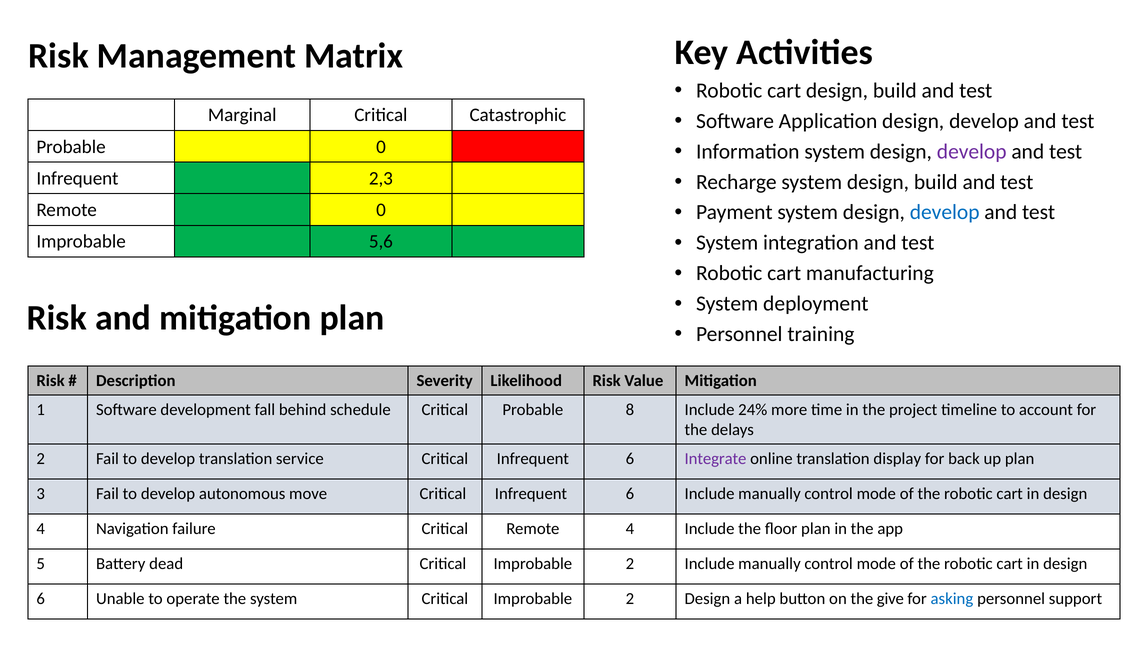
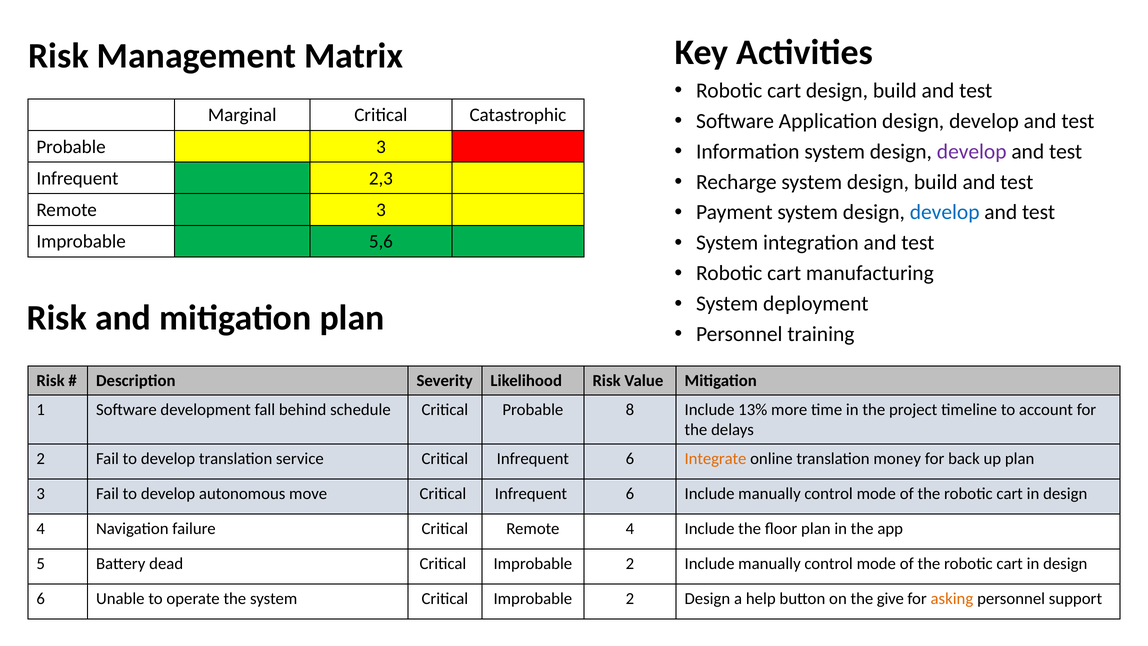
Probable 0: 0 -> 3 (381, 147)
Remote 0: 0 -> 3 (381, 210)
24%: 24% -> 13% (753, 409)
Integrate colour: purple -> orange (716, 459)
display: display -> money (897, 459)
asking colour: blue -> orange (952, 598)
